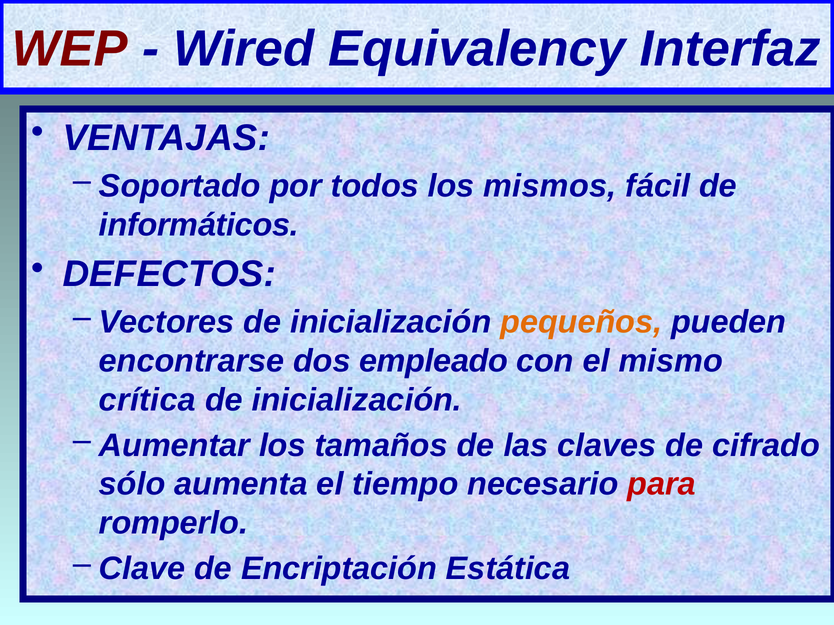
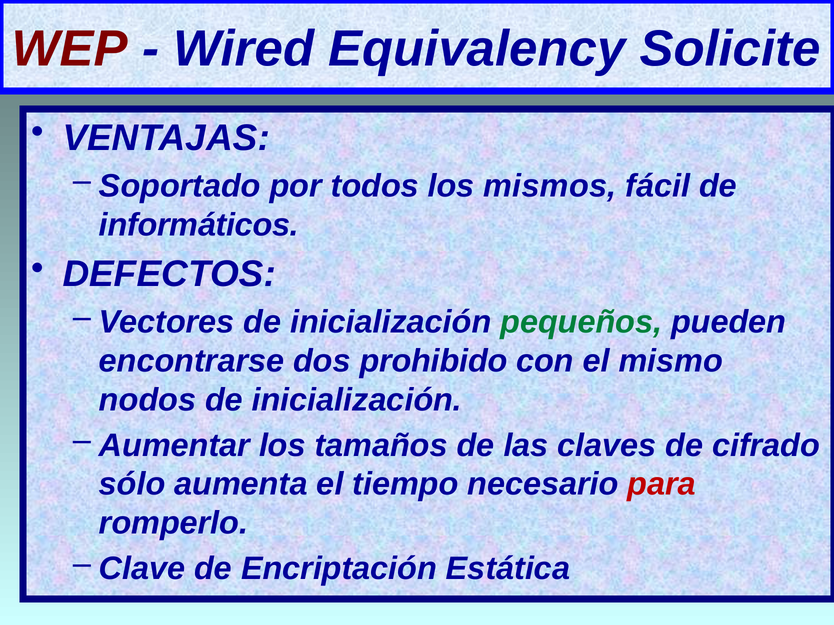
Interfaz: Interfaz -> Solicite (730, 49)
pequeños colour: orange -> green (581, 322)
empleado: empleado -> prohibido (434, 361)
crítica: crítica -> nodos (148, 400)
